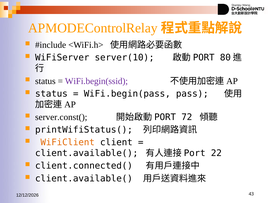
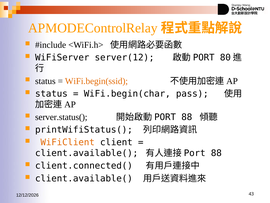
server(10: server(10 -> server(12 (125, 57)
WiFi.begin(ssid colour: purple -> orange (96, 81)
WiFi.begin(pass: WiFi.begin(pass -> WiFi.begin(char (127, 93)
server.const(: server.const( -> server.status( (61, 117)
72: 72 -> 88 (187, 117)
22: 22 -> 88 (216, 153)
